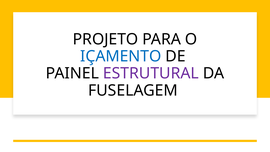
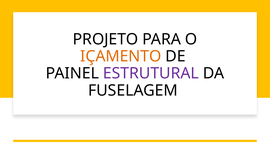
IÇAMENTO colour: blue -> orange (121, 56)
